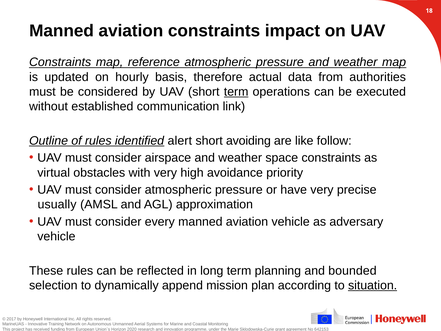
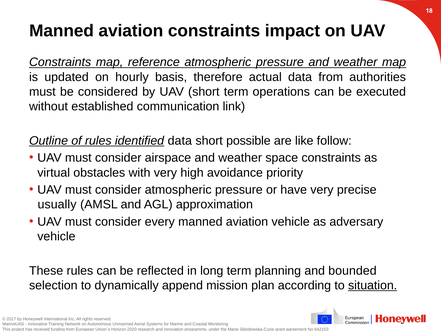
term underline: present -> none (236, 92)
identified alert: alert -> data (180, 141)
avoiding: avoiding -> possible (248, 141)
